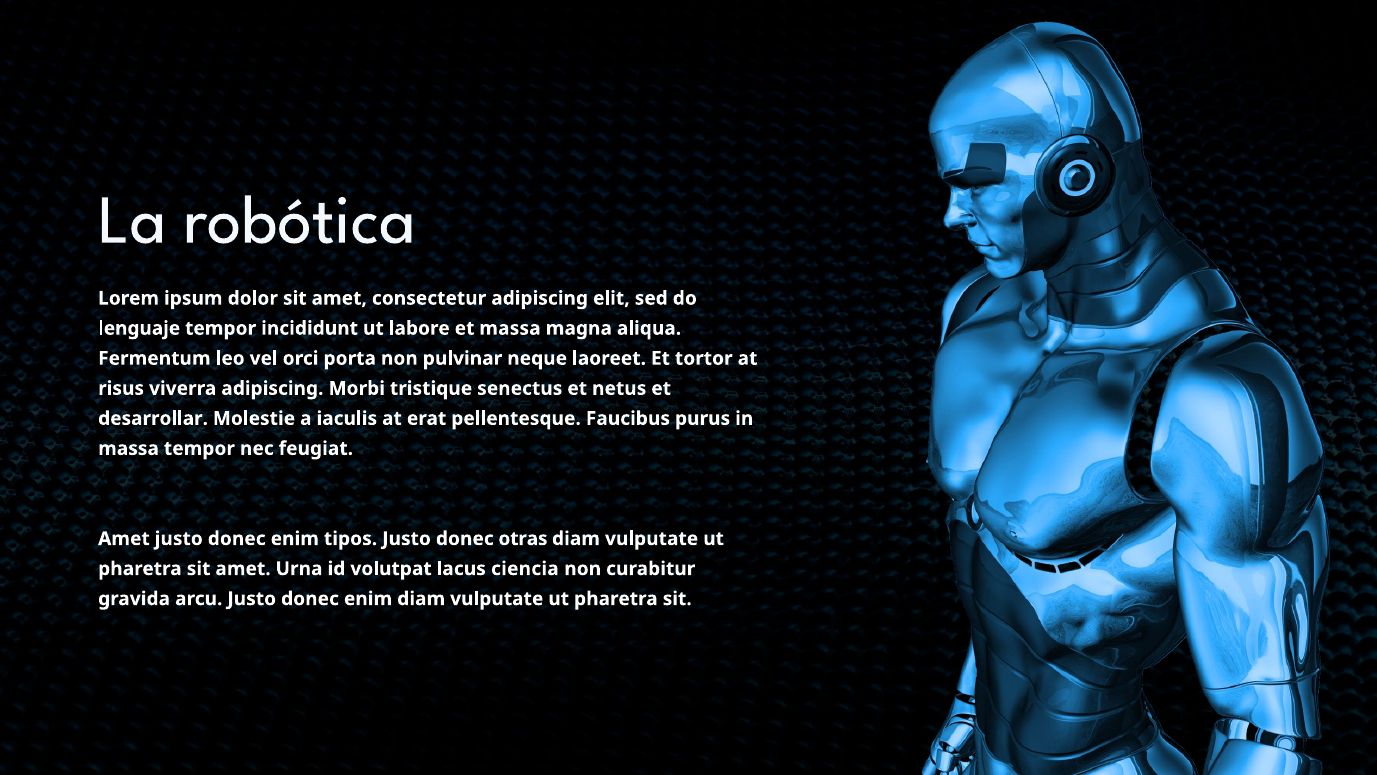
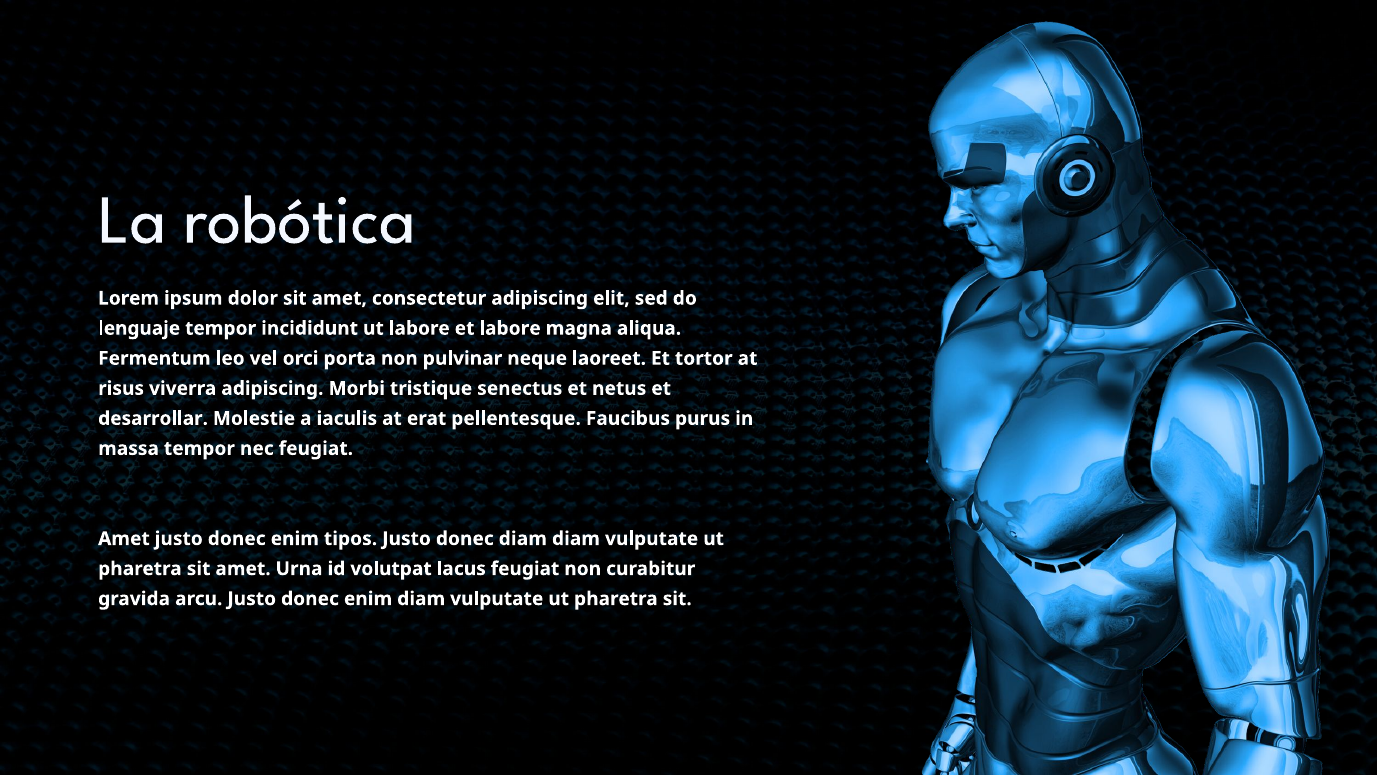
et massa: massa -> labore (510, 328)
donec otras: otras -> diam (523, 538)
lacus ciencia: ciencia -> feugiat (525, 568)
